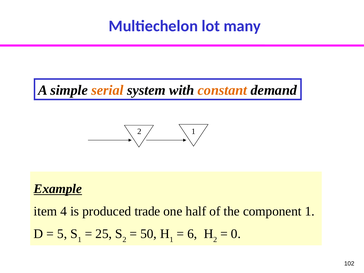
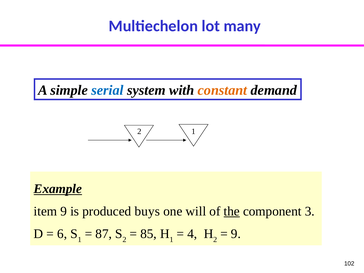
serial colour: orange -> blue (108, 90)
item 4: 4 -> 9 (64, 211)
trade: trade -> buys (147, 211)
half: half -> will (196, 211)
the underline: none -> present (232, 211)
component 1: 1 -> 3 (310, 211)
5: 5 -> 6 (62, 234)
25: 25 -> 87 (104, 234)
50: 50 -> 85 (148, 234)
6: 6 -> 4 (192, 234)
0: 0 -> 9 (236, 234)
